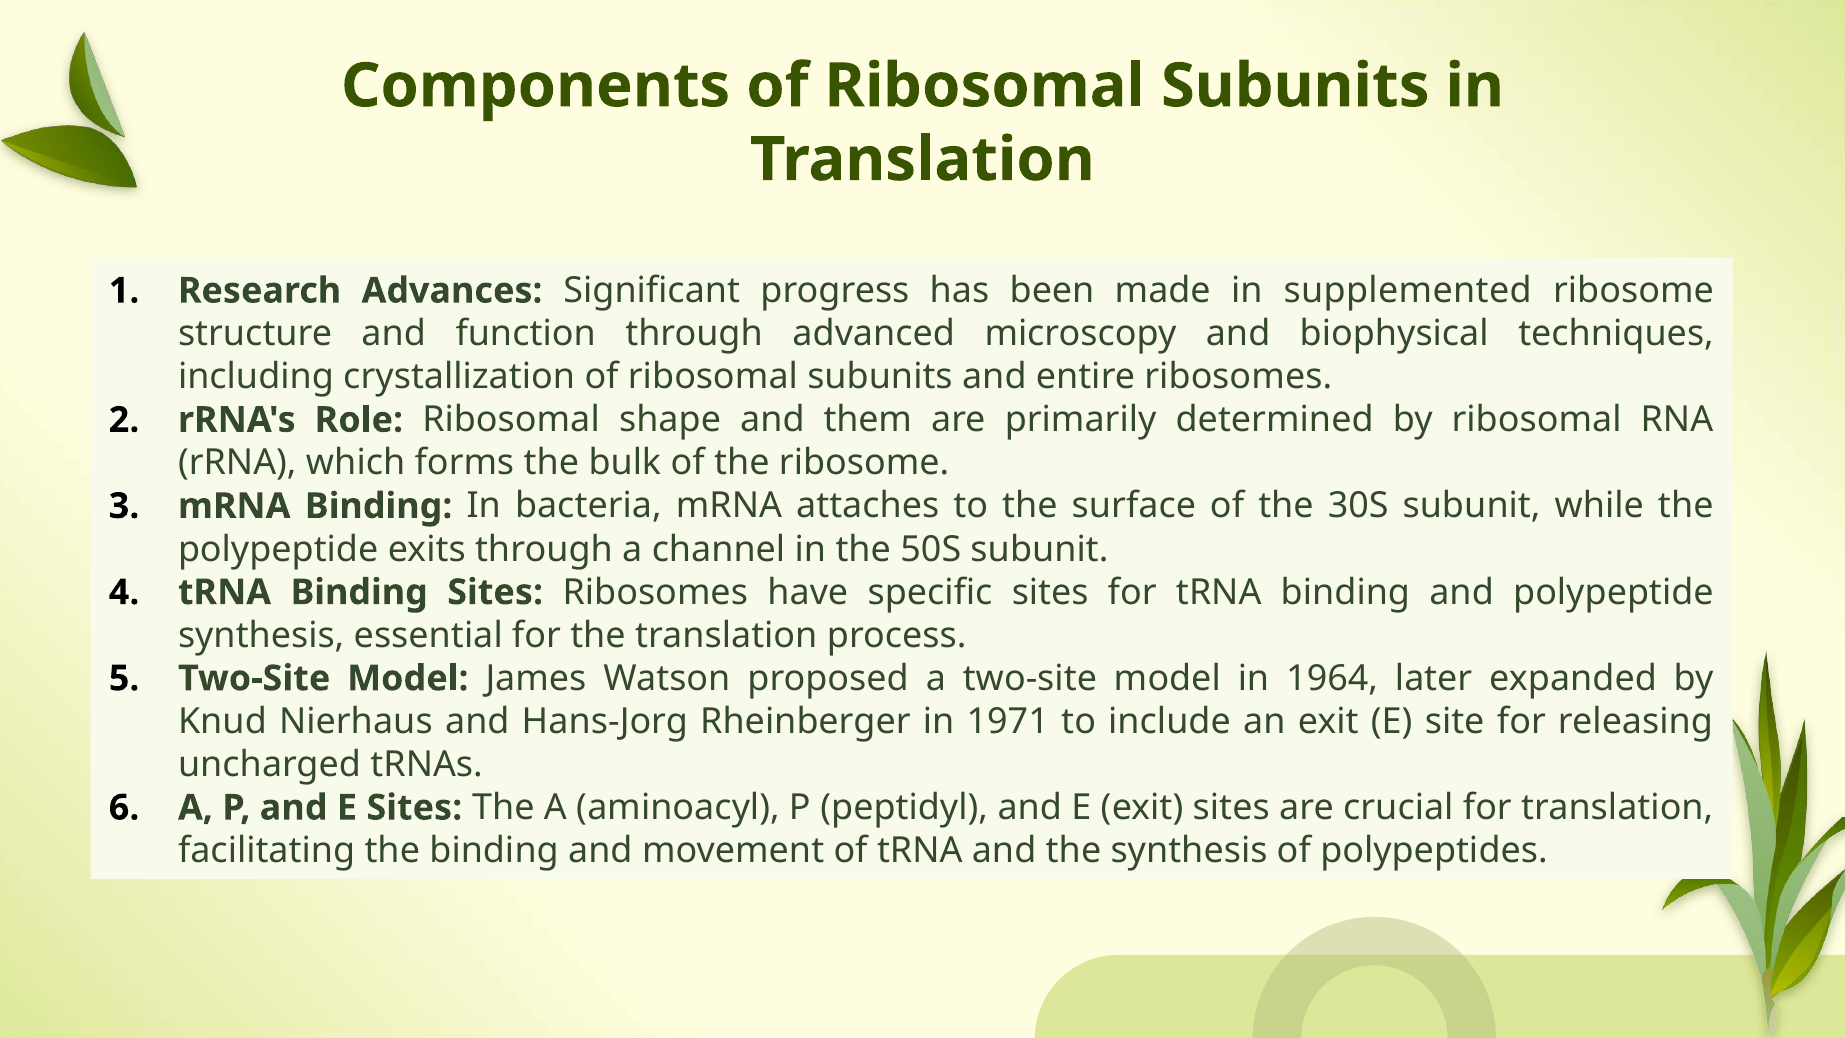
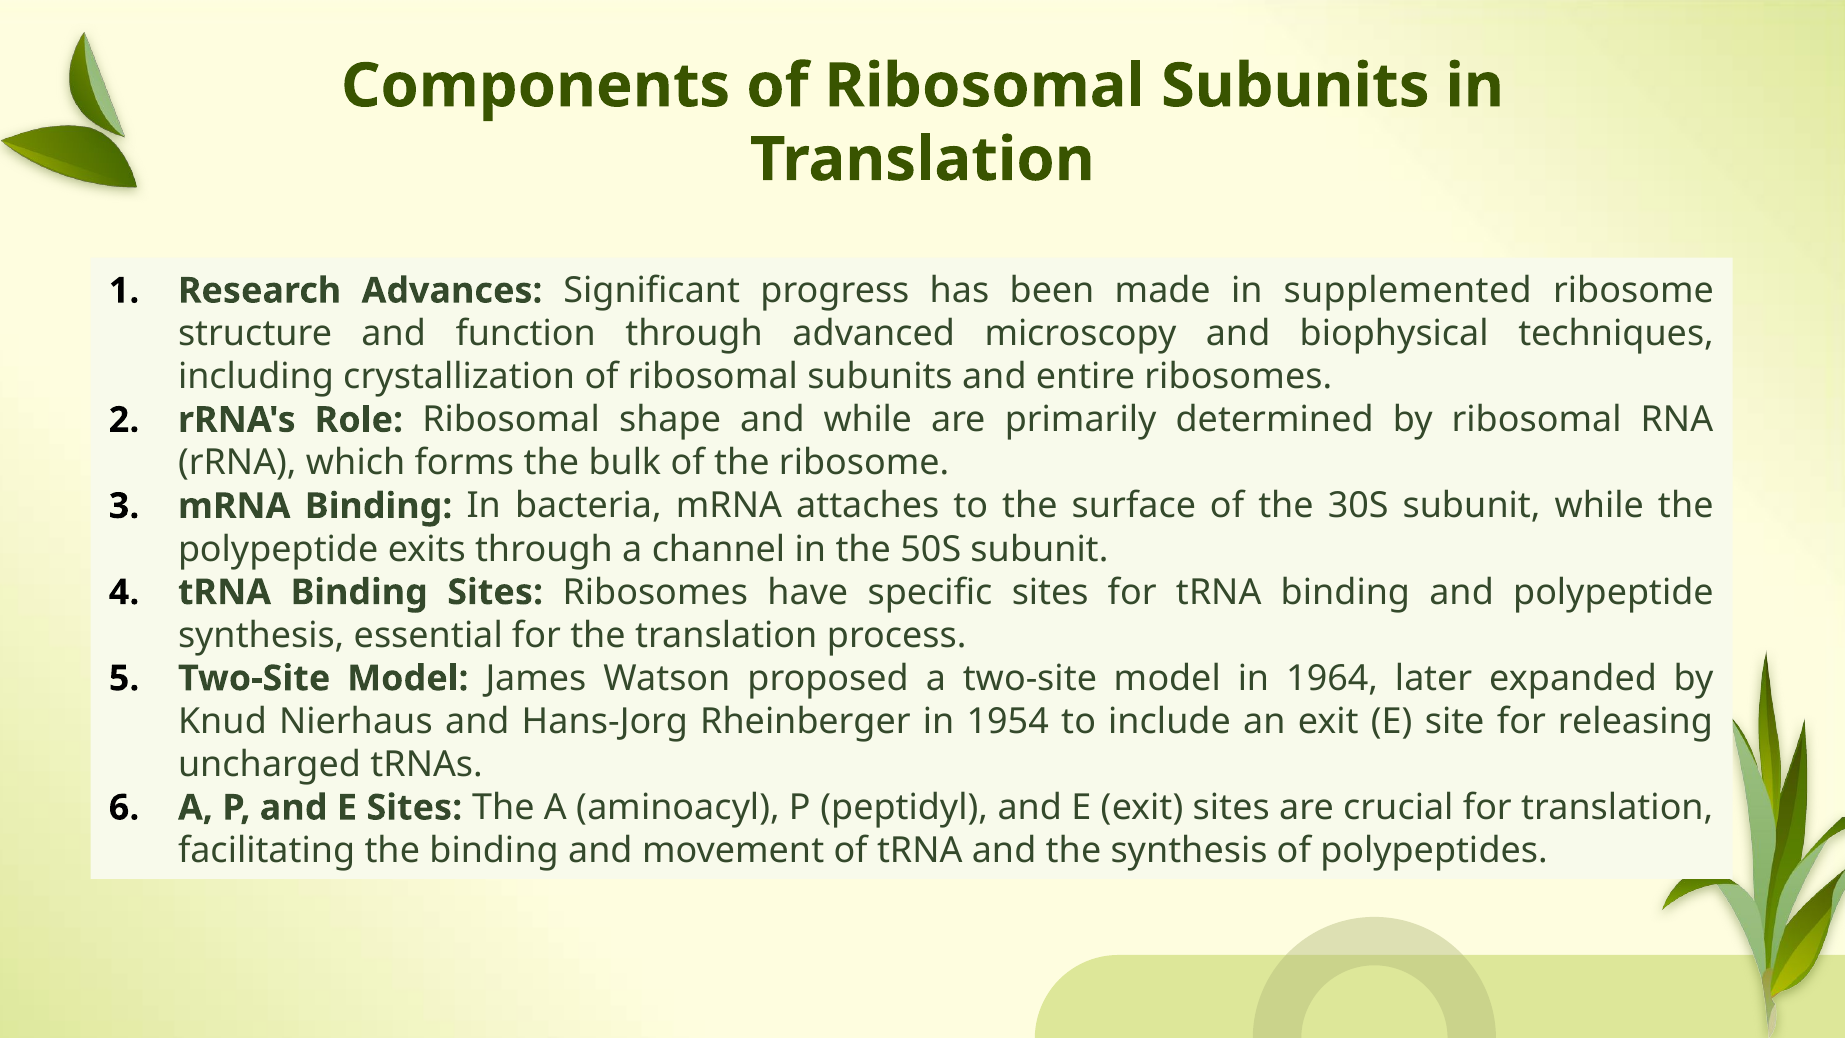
and them: them -> while (868, 420)
1971: 1971 -> 1954 (1008, 721)
